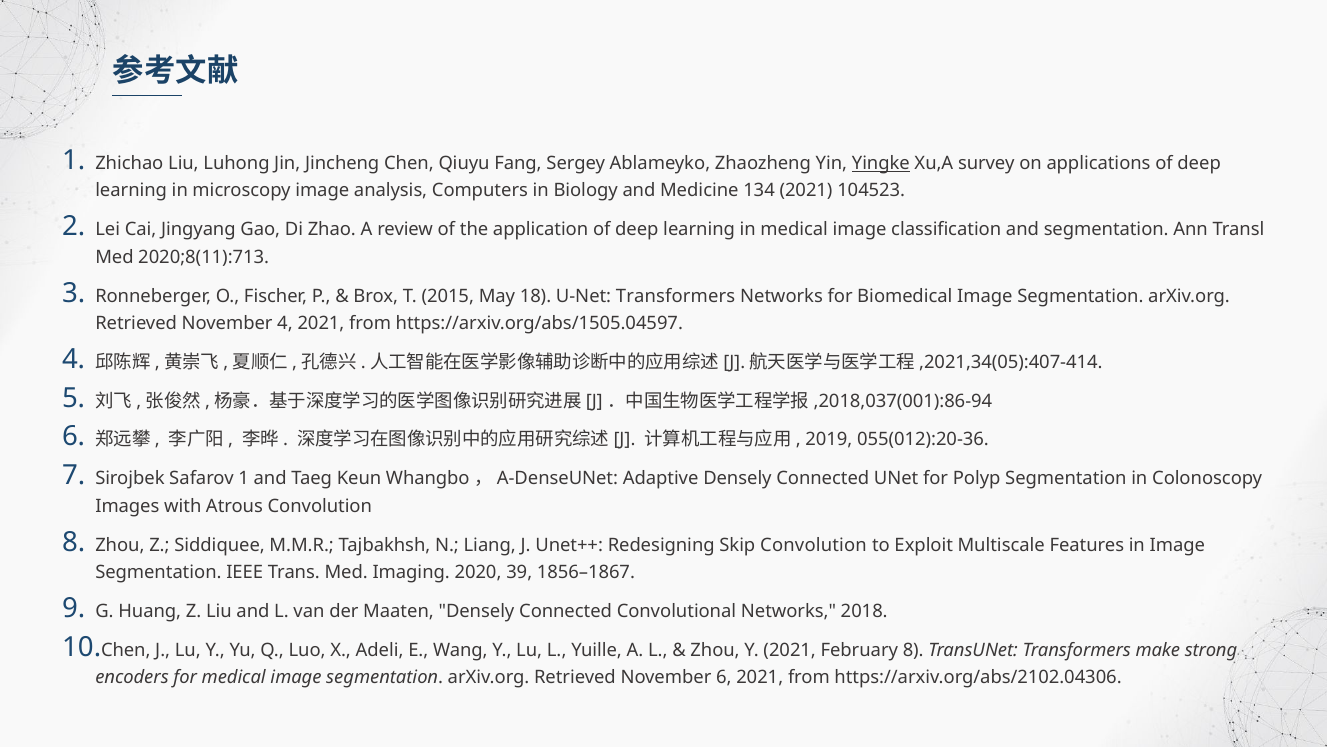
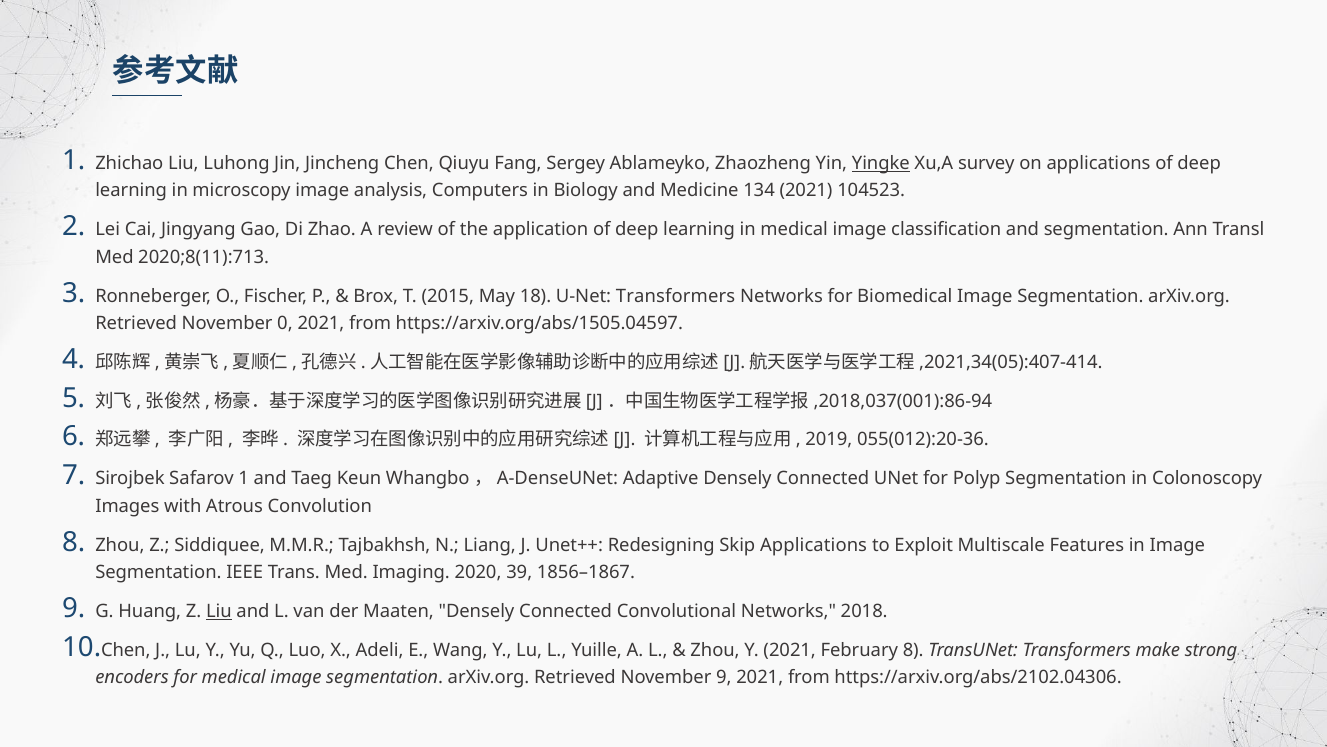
November 4: 4 -> 0 (285, 323)
Skip Convolution: Convolution -> Applications (814, 545)
Liu underline: none -> present (219, 611)
November 6: 6 -> 9 (724, 677)
